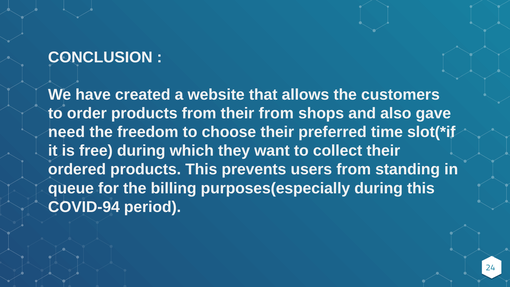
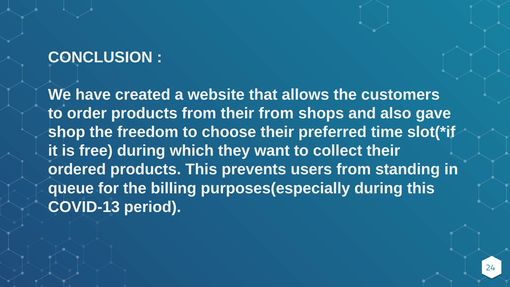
need: need -> shop (67, 132)
COVID-94: COVID-94 -> COVID-13 (84, 207)
